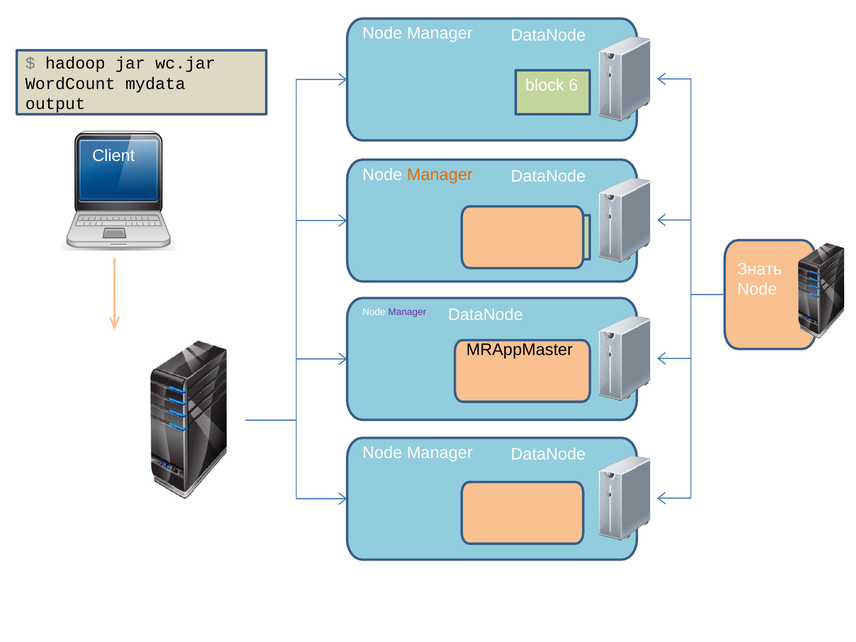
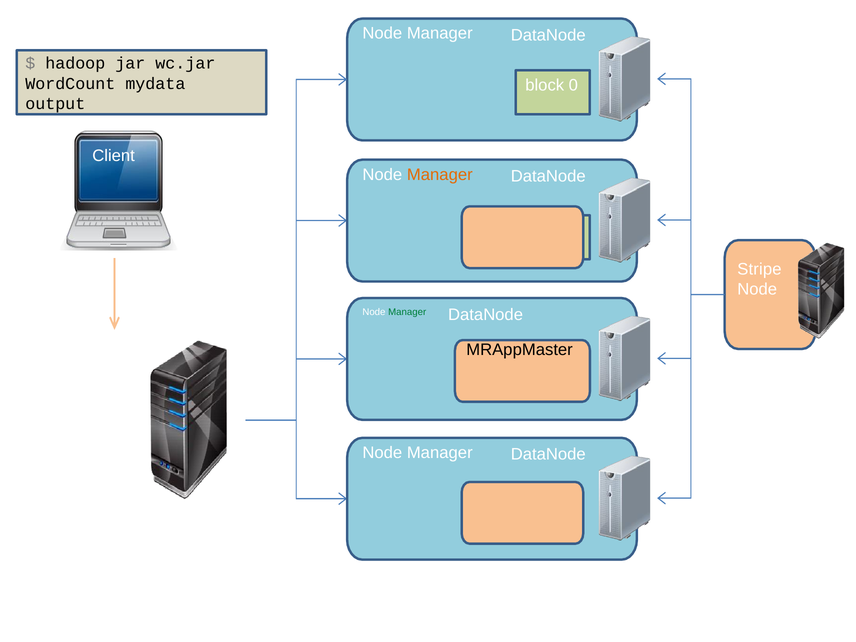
6: 6 -> 0 (573, 85)
Знать: Знать -> Stripe (759, 269)
Manager colour: purple -> green (407, 312)
